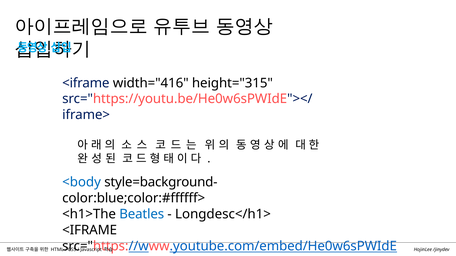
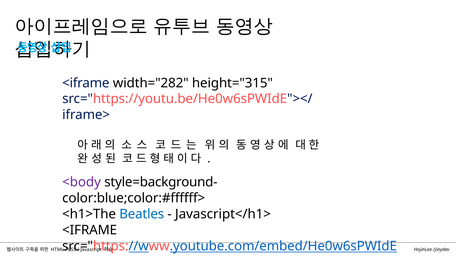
width="416: width="416 -> width="282 (151, 83)
<body colour: blue -> purple (82, 183)
Longdesc</h1>: Longdesc</h1> -> Javascript</h1> (223, 215)
